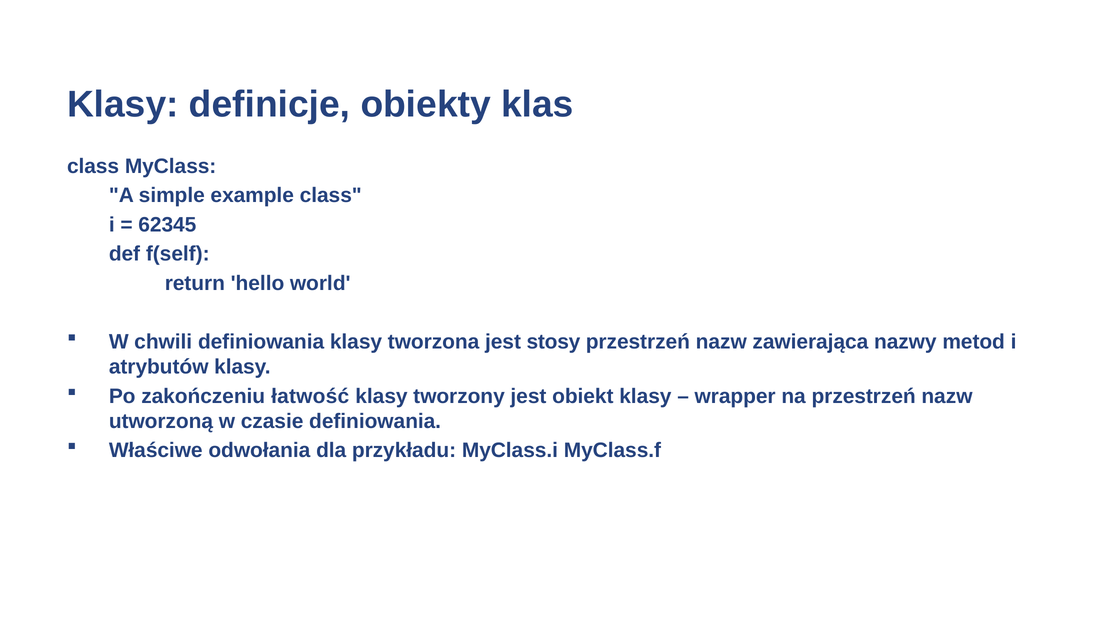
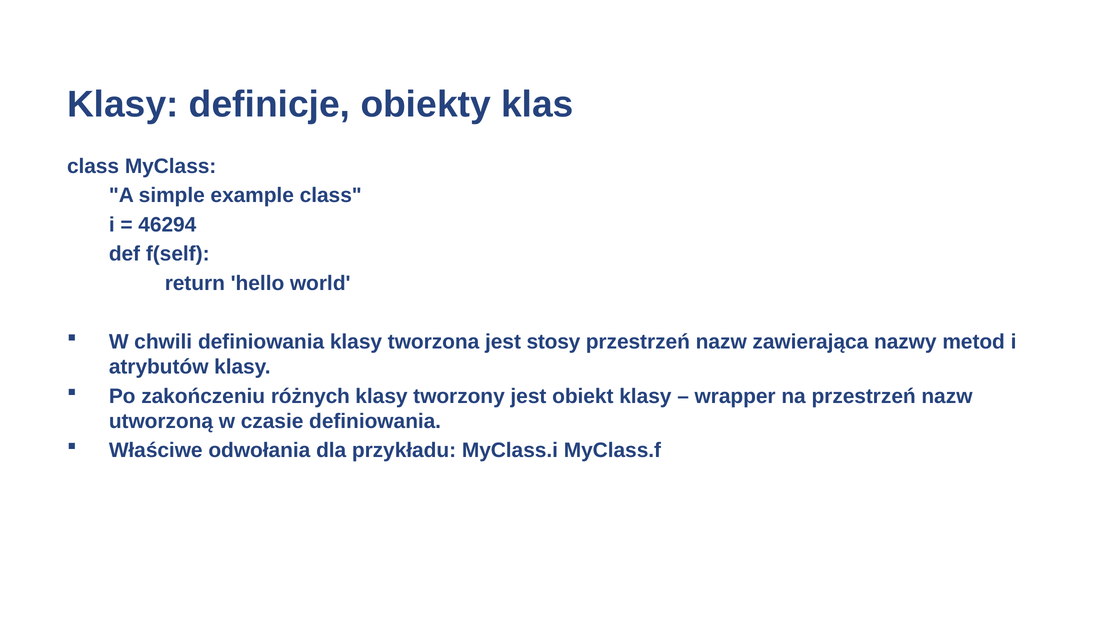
62345: 62345 -> 46294 (167, 225)
łatwość: łatwość -> różnych (310, 396)
